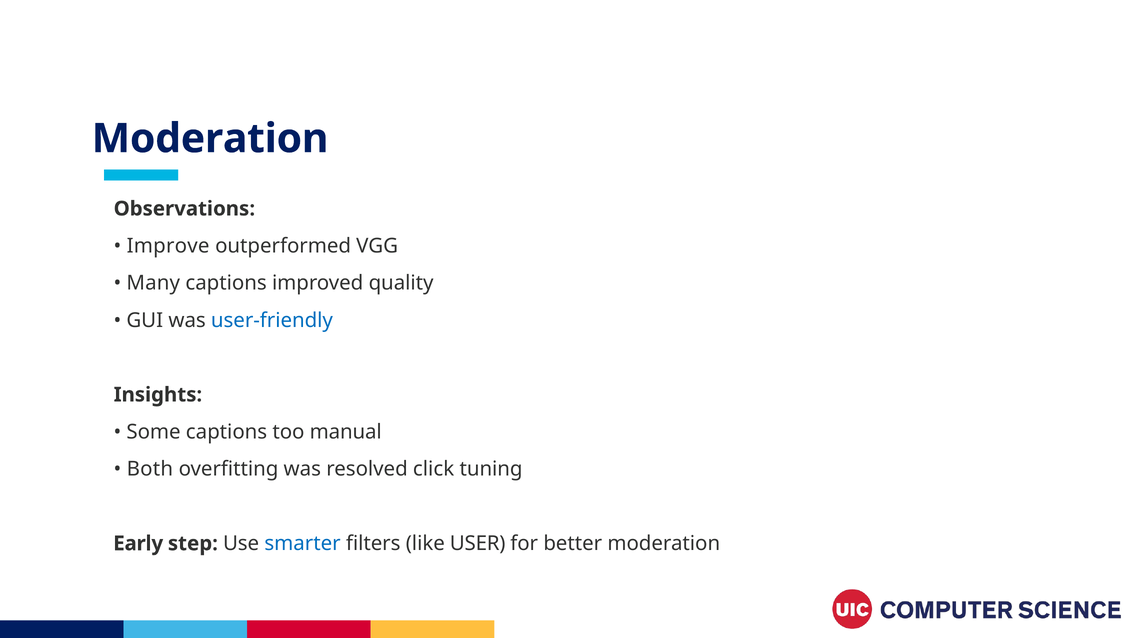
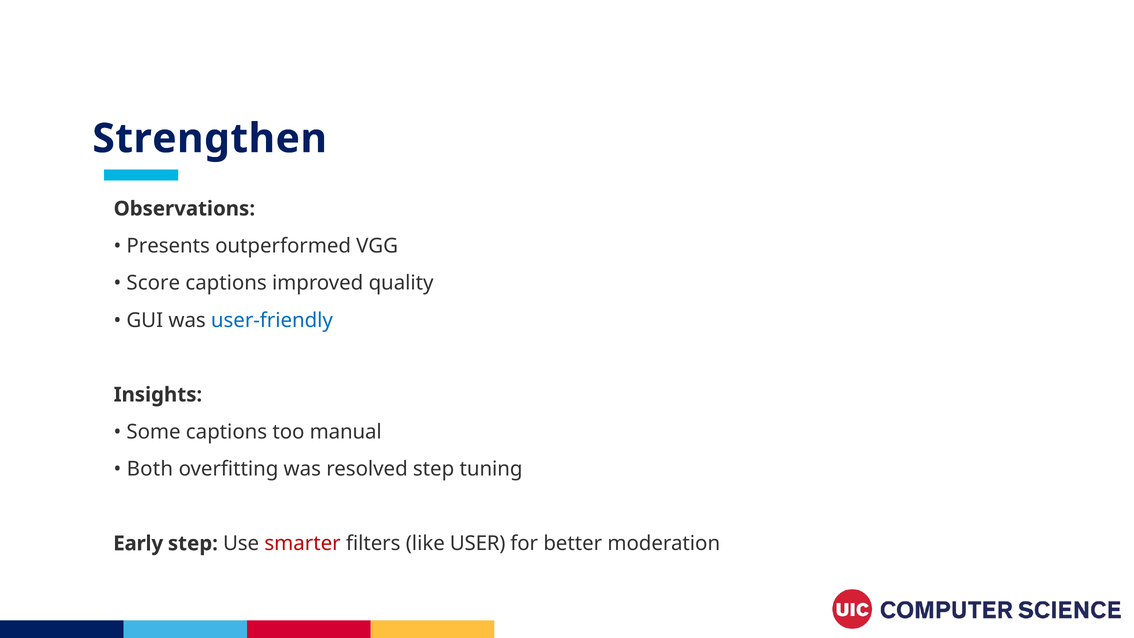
Moderation: Moderation -> Strengthen (210, 139)
Improve: Improve -> Presents (168, 246)
Many: Many -> Score (153, 283)
resolved click: click -> step (434, 469)
smarter colour: blue -> red (303, 543)
